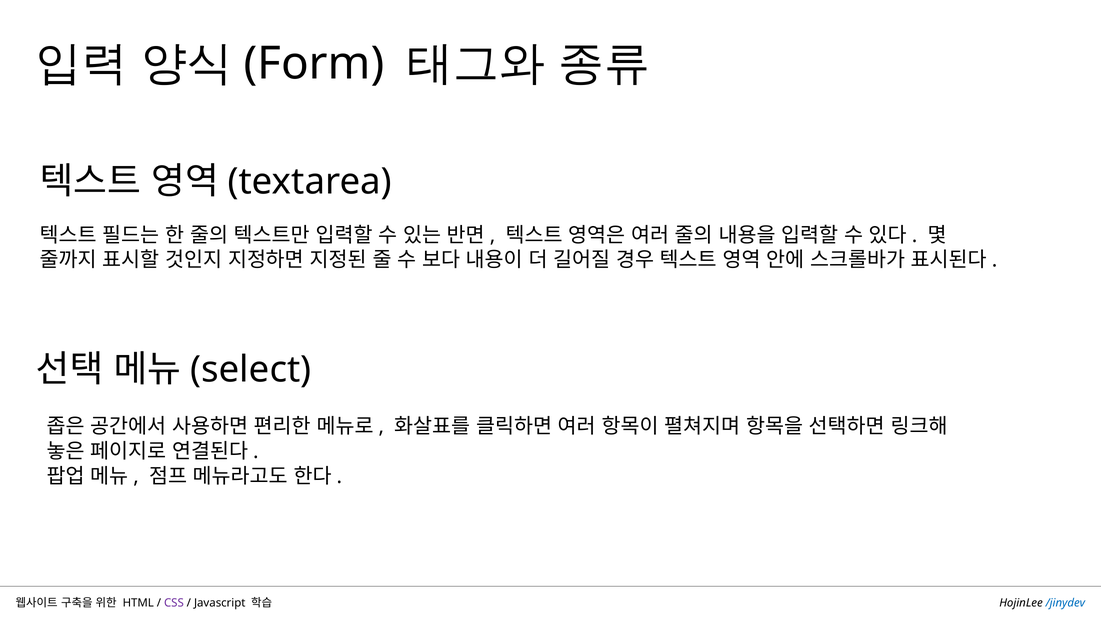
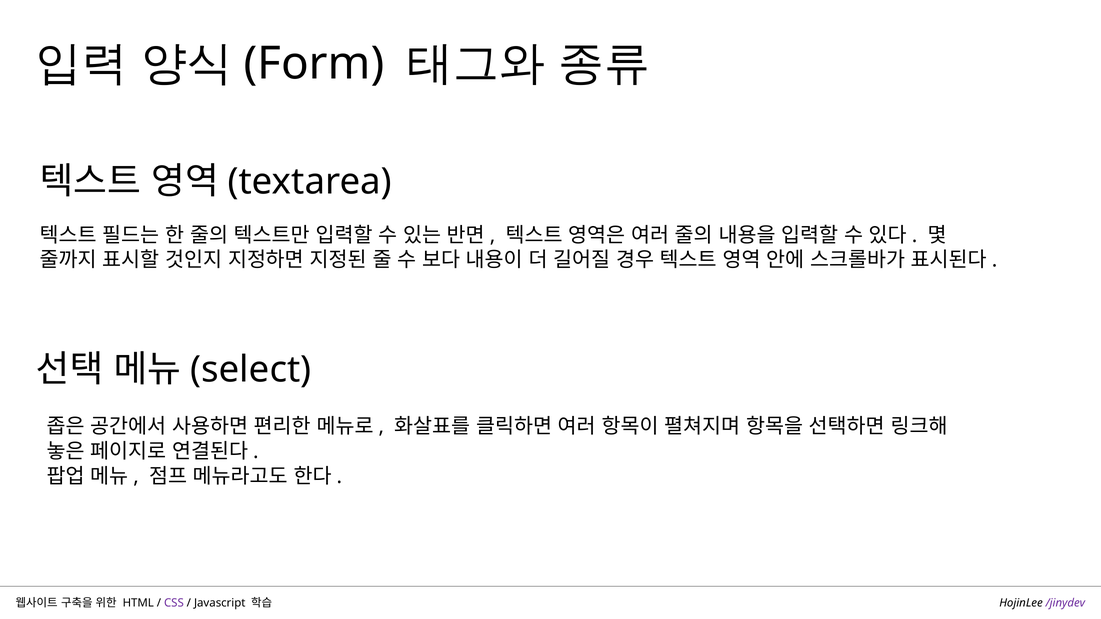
/jinydev colour: blue -> purple (1065, 603)
